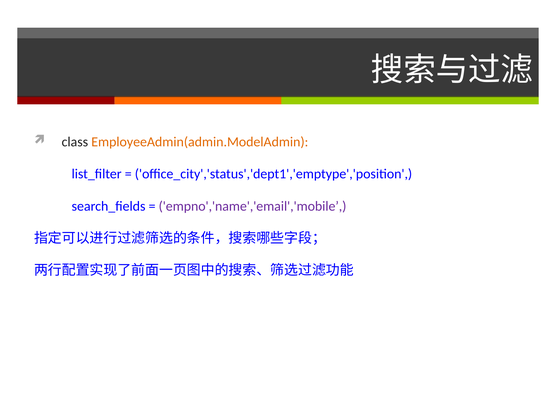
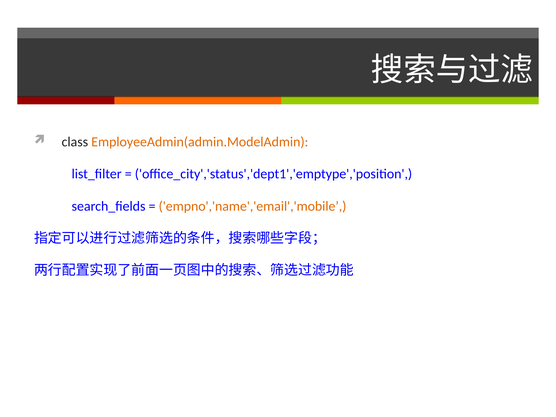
empno','name','email','mobile colour: purple -> orange (253, 206)
